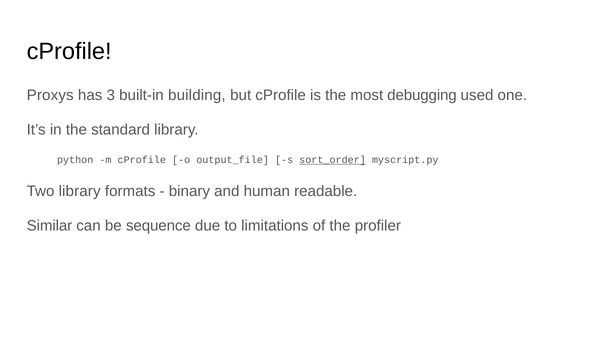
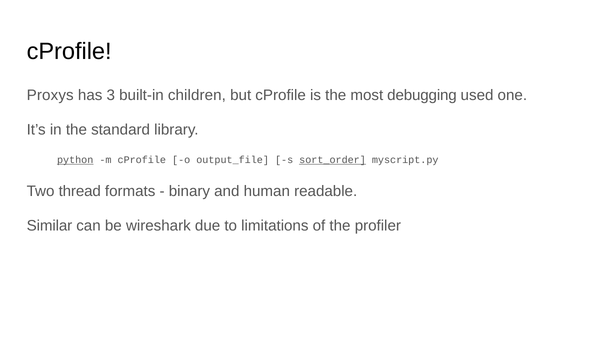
building: building -> children (197, 95)
python underline: none -> present (75, 160)
Two library: library -> thread (80, 191)
sequence: sequence -> wireshark (158, 226)
